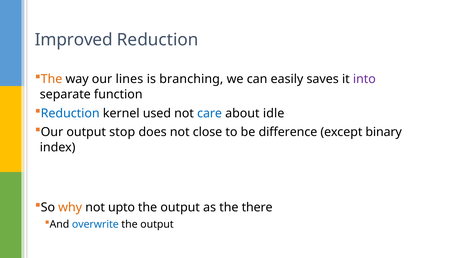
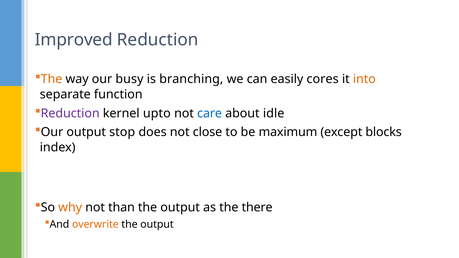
lines: lines -> busy (129, 79)
saves: saves -> cores (323, 79)
into colour: purple -> orange (364, 79)
Reduction colour: blue -> purple (70, 113)
used: used -> upto (157, 113)
difference: difference -> maximum (288, 132)
binary: binary -> blocks (384, 132)
upto: upto -> than (121, 208)
overwrite colour: blue -> orange (95, 225)
